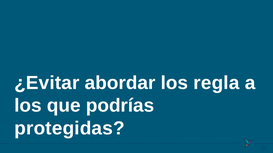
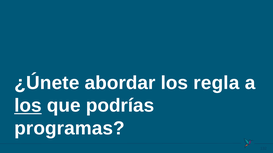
¿Evitar: ¿Evitar -> ¿Únete (47, 83)
los underline: none -> present (28, 106)
protegidas: protegidas -> programas (70, 129)
